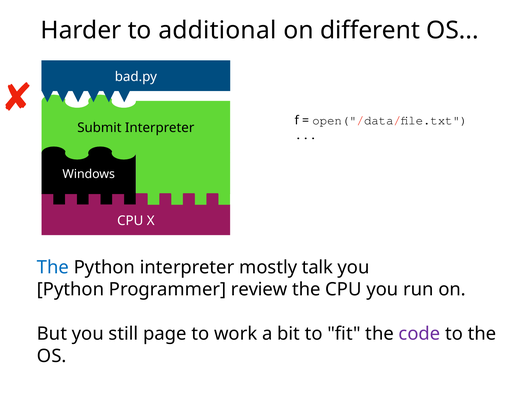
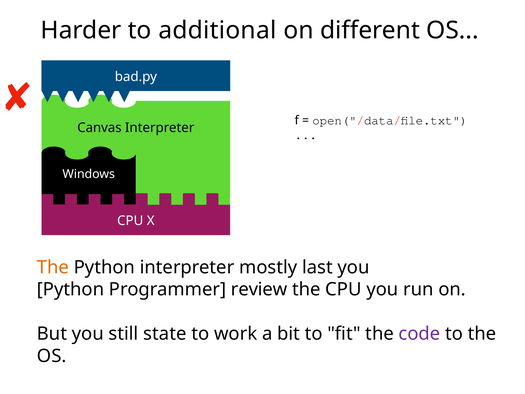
Submit: Submit -> Canvas (99, 128)
The colour: blue -> orange (53, 267)
talk: talk -> last (317, 267)
page: page -> state (165, 334)
